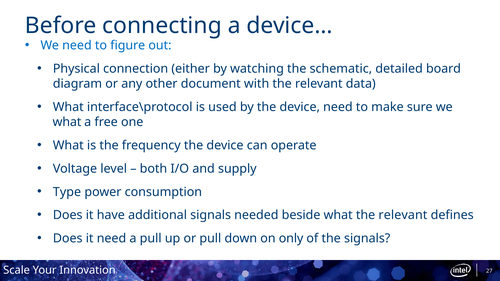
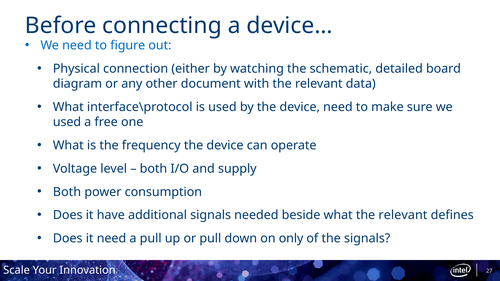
what: what -> used (67, 122)
Type: Type -> Both (67, 192)
